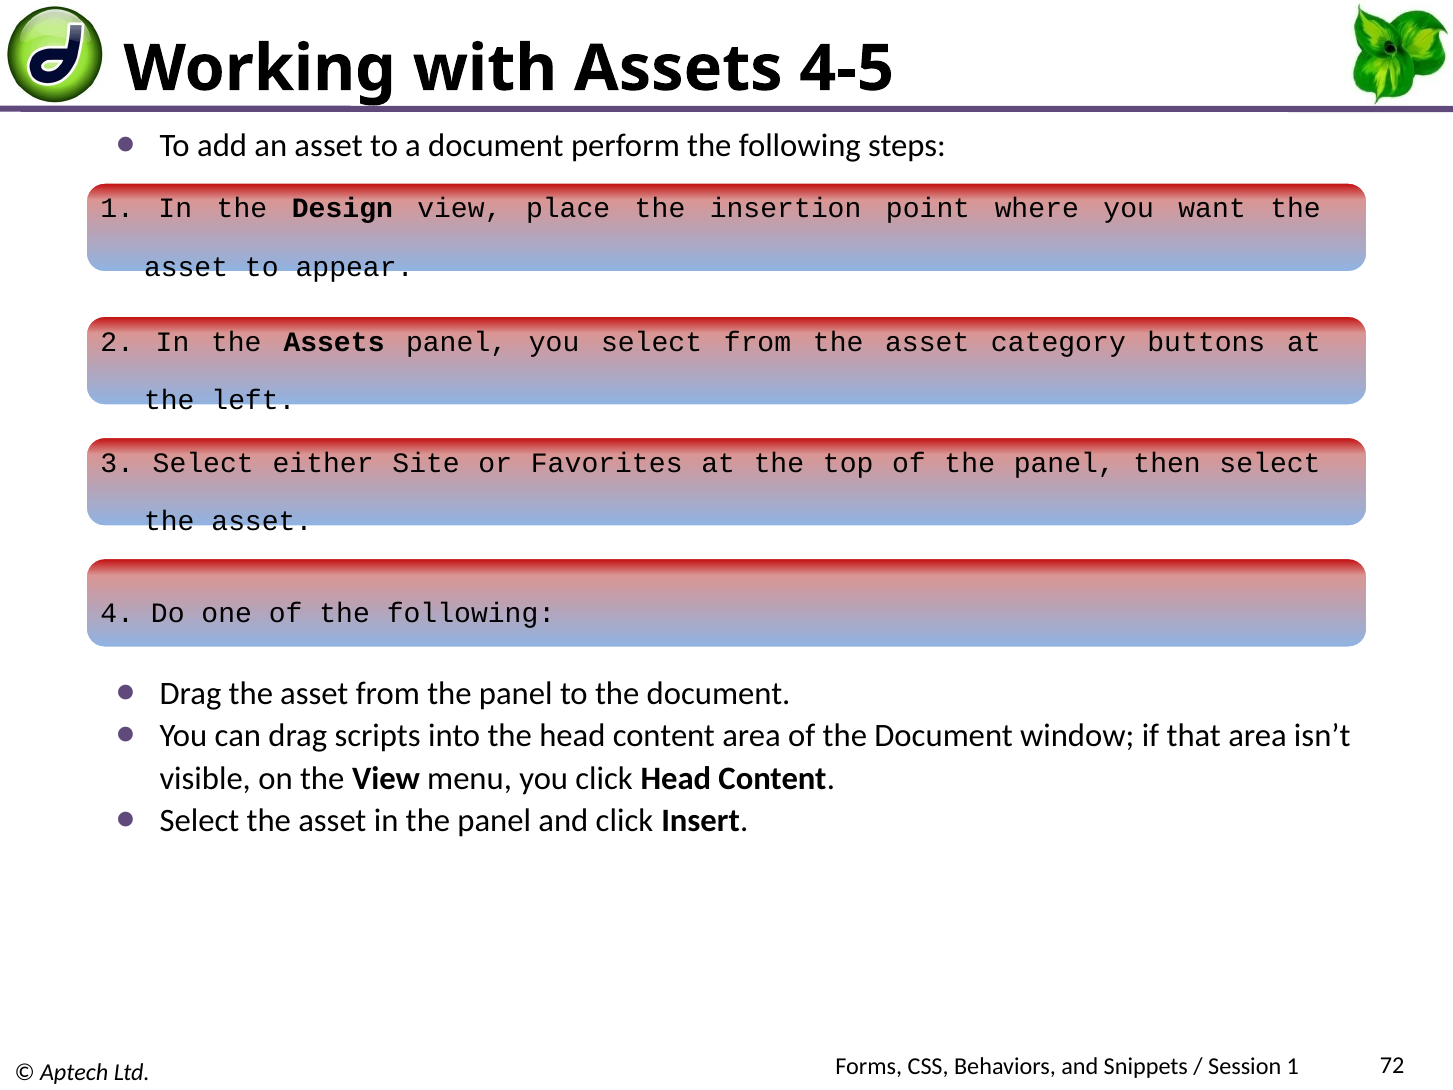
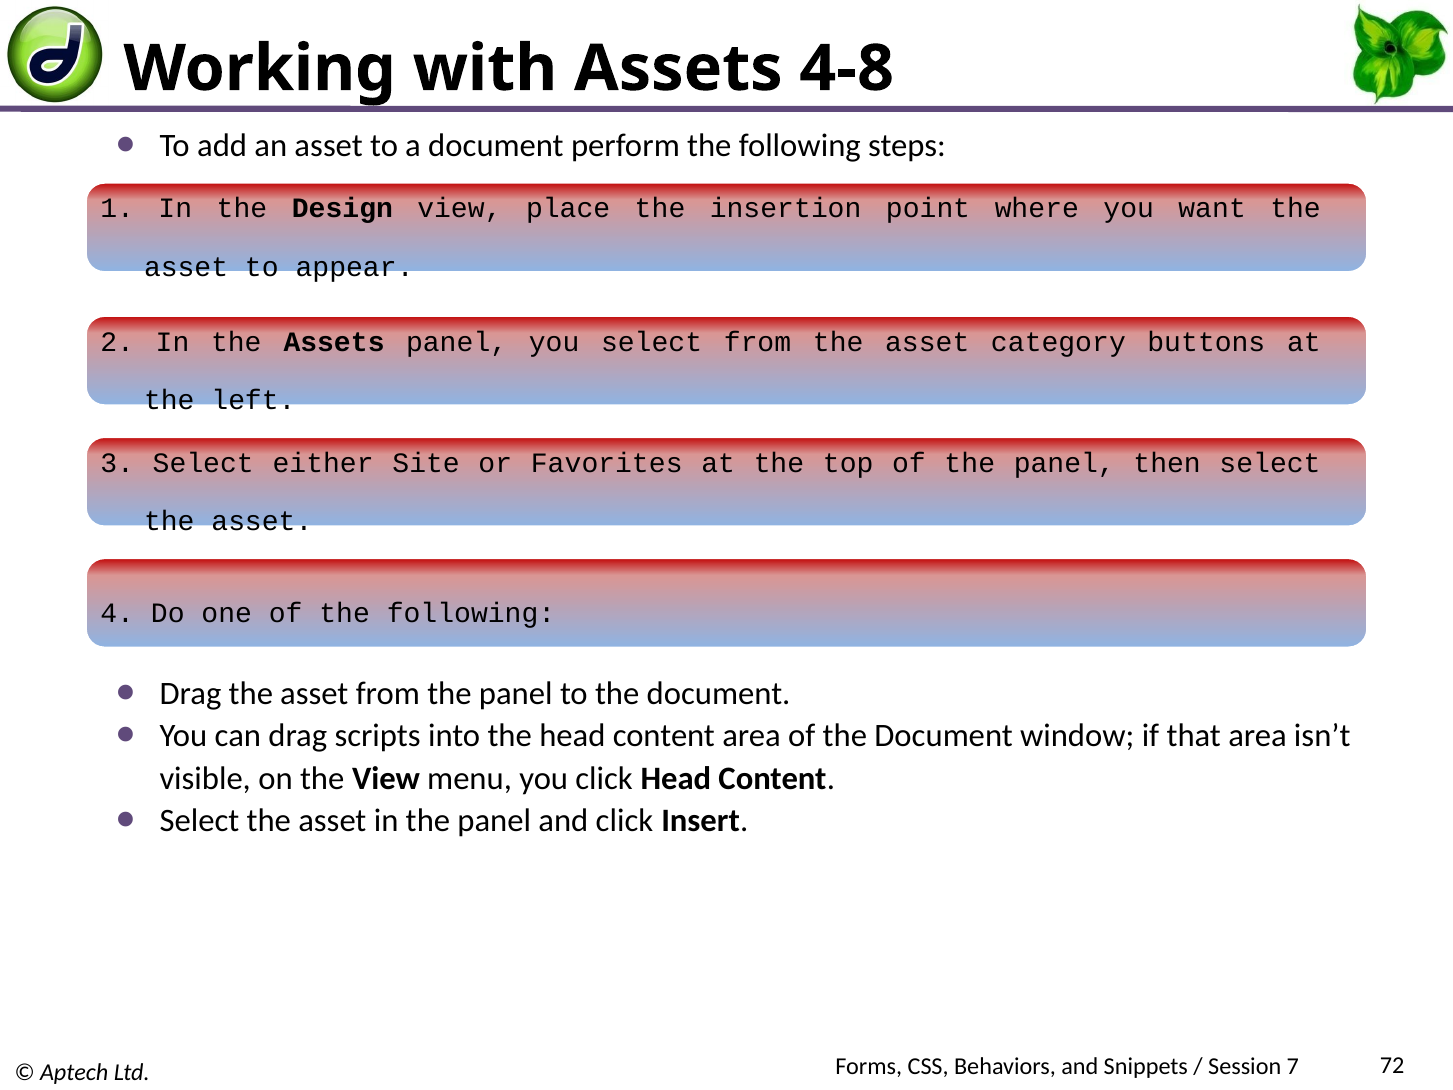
4-5: 4-5 -> 4-8 (847, 69)
Session 1: 1 -> 7 (1293, 1066)
